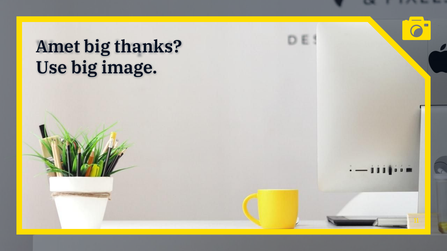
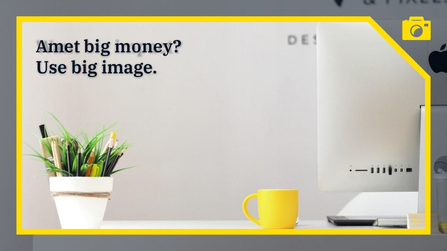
thanks: thanks -> money (148, 47)
